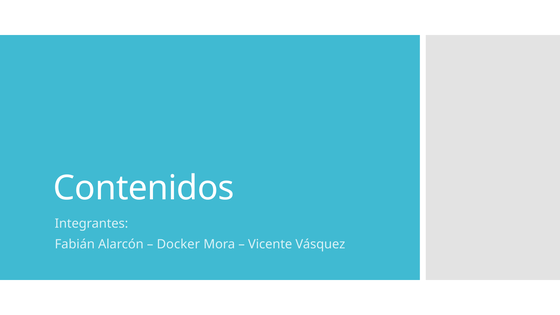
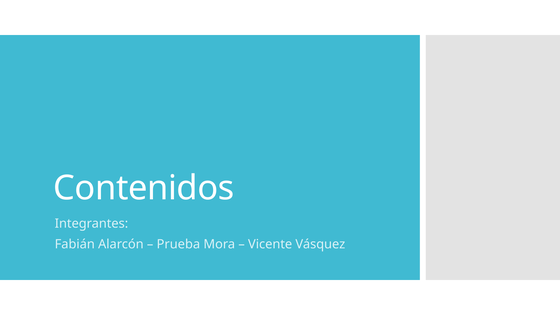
Docker: Docker -> Prueba (178, 244)
